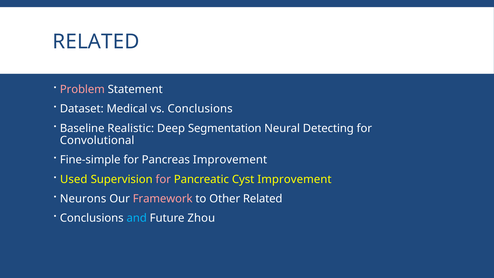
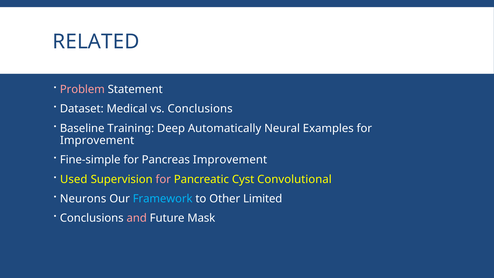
Realistic: Realistic -> Training (131, 128)
Segmentation: Segmentation -> Automatically (225, 128)
Detecting: Detecting -> Examples (328, 128)
Convolutional: Convolutional -> Improvement (97, 140)
Cyst Improvement: Improvement -> Convolutional (294, 179)
Framework colour: pink -> light blue (163, 199)
Other Related: Related -> Limited (263, 199)
and colour: light blue -> pink (137, 218)
Zhou: Zhou -> Mask (201, 218)
